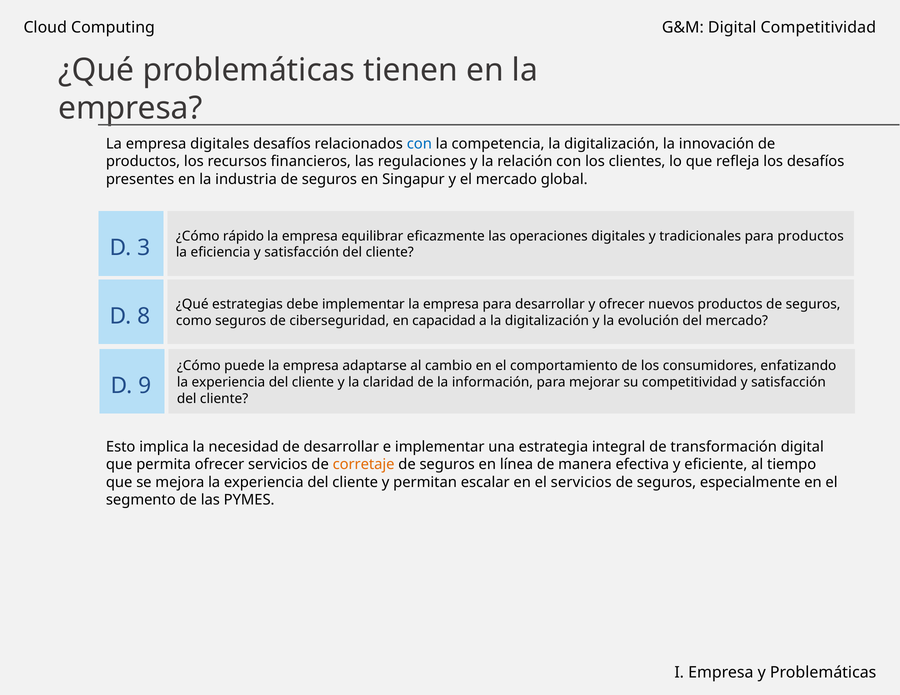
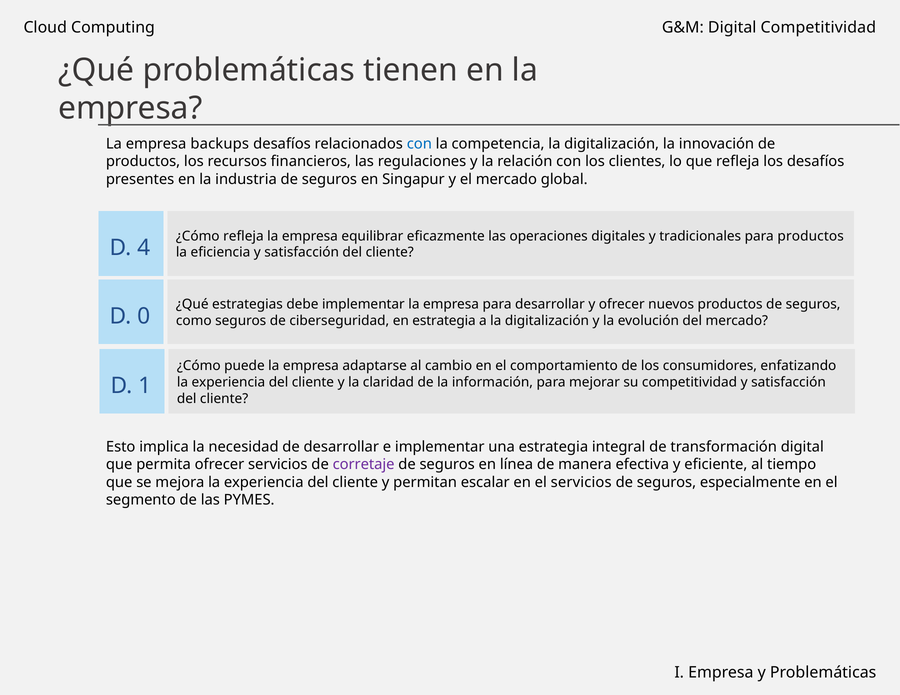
empresa digitales: digitales -> backups (220, 144)
¿Cómo rápido: rápido -> refleja (243, 236)
3: 3 -> 4 (144, 248)
8: 8 -> 0 (144, 316)
en capacidad: capacidad -> estrategia (444, 321)
9: 9 -> 1 (145, 386)
corretaje colour: orange -> purple (364, 465)
